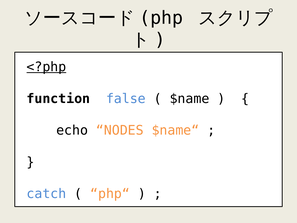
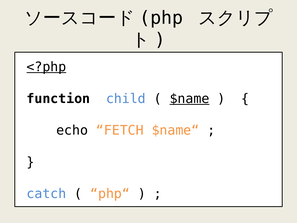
false: false -> child (126, 99)
$name underline: none -> present (189, 99)
NODES: NODES -> FETCH (120, 130)
